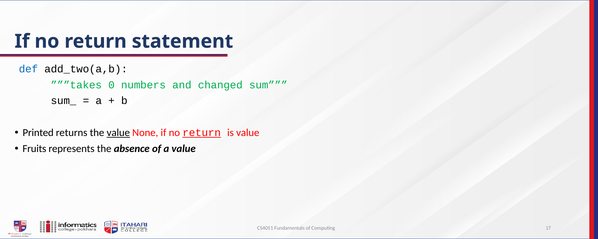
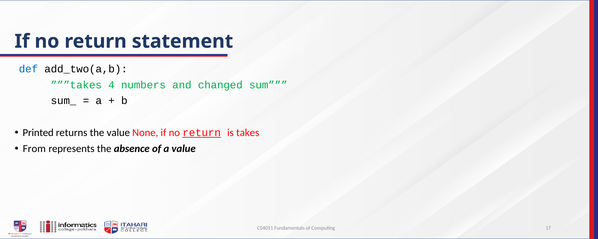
0: 0 -> 4 (111, 85)
value underline: present -> none (118, 133)
is value: value -> takes (248, 133)
Fruits: Fruits -> From (34, 149)
